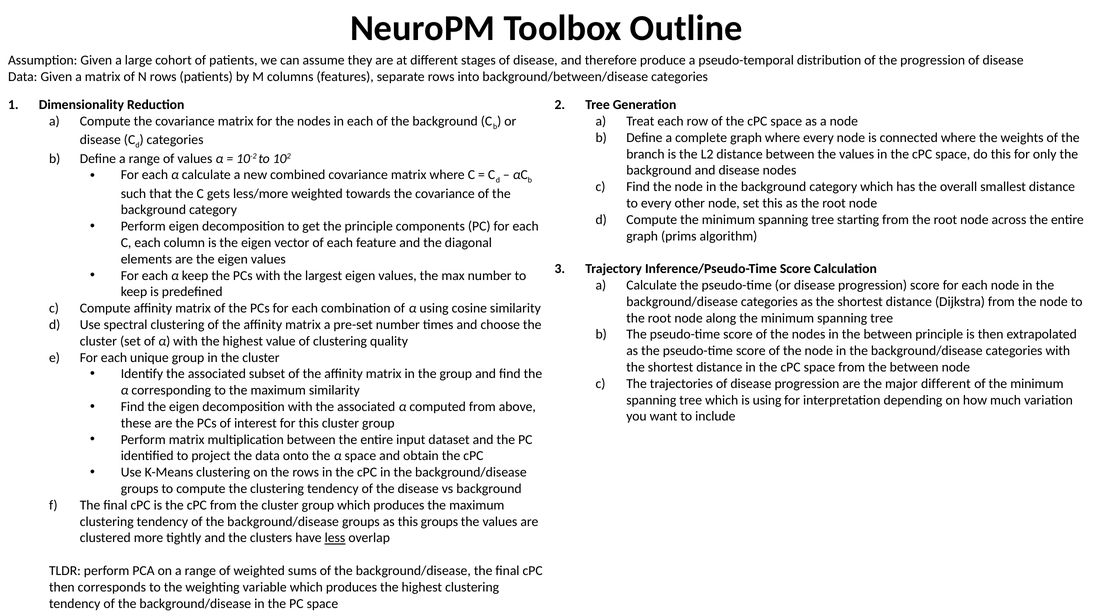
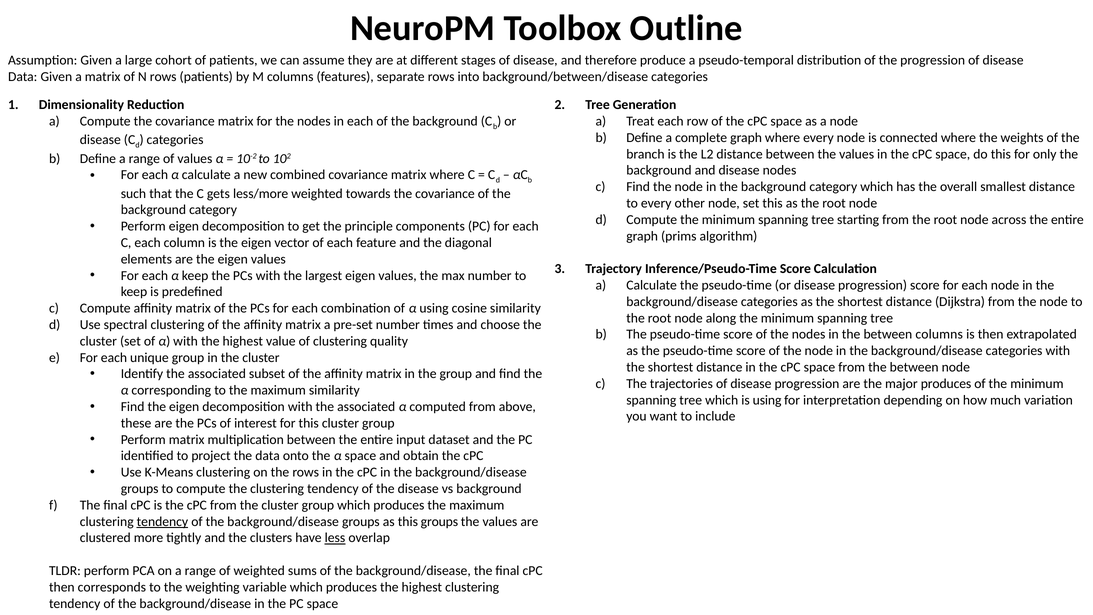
between principle: principle -> columns (939, 334)
major different: different -> produces (946, 384)
tendency underline: none -> present (162, 521)
